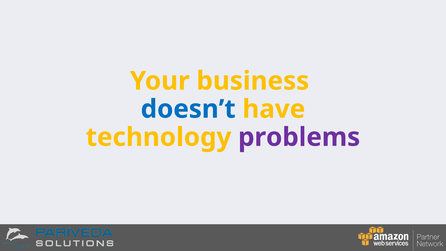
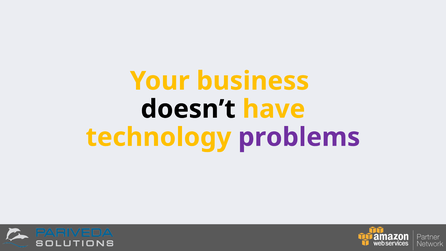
doesn’t colour: blue -> black (188, 109)
